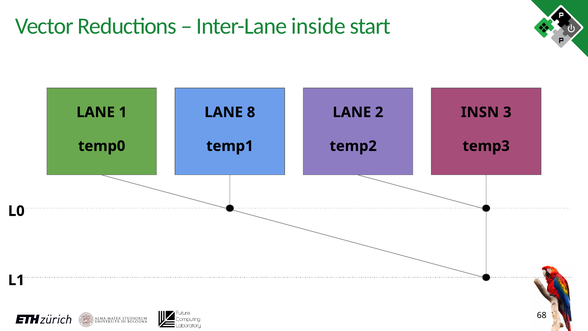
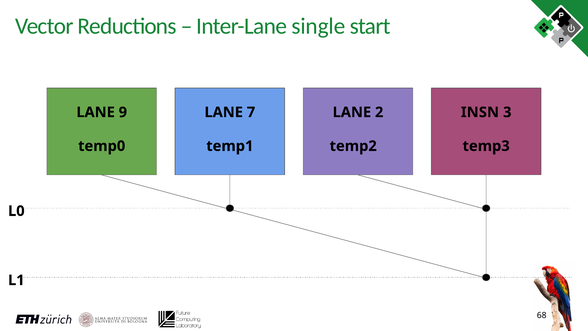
inside: inside -> single (318, 26)
1: 1 -> 9 (123, 112)
8: 8 -> 7 (251, 112)
